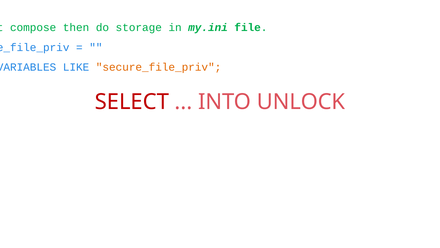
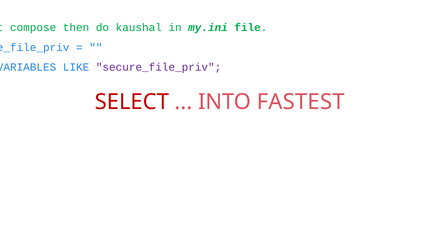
storage: storage -> kaushal (139, 28)
secure_file_priv colour: orange -> purple (159, 67)
UNLOCK: UNLOCK -> FASTEST (301, 102)
